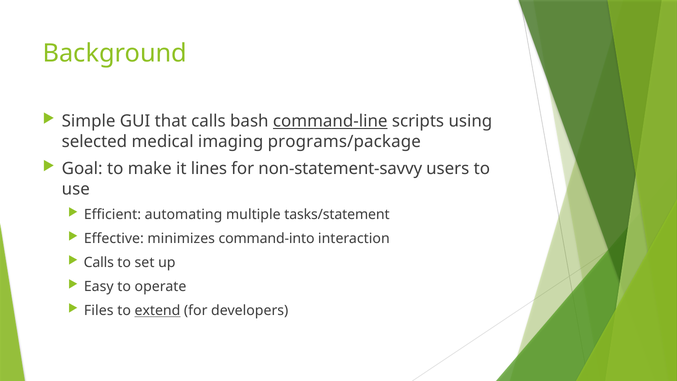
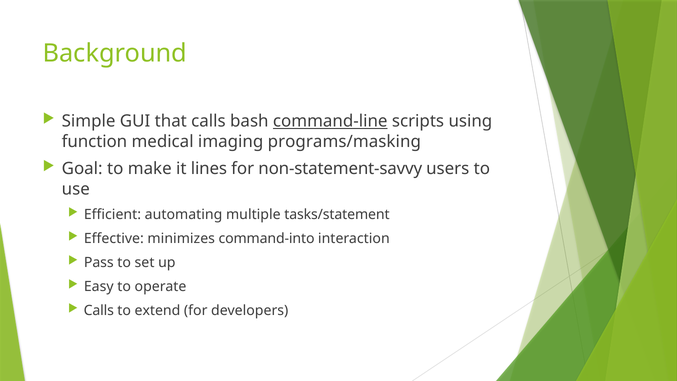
selected: selected -> function (94, 141)
programs/package: programs/package -> programs/masking (344, 141)
Calls: Calls -> Pass (99, 263)
Files: Files -> Calls (99, 311)
extend underline: present -> none (157, 311)
